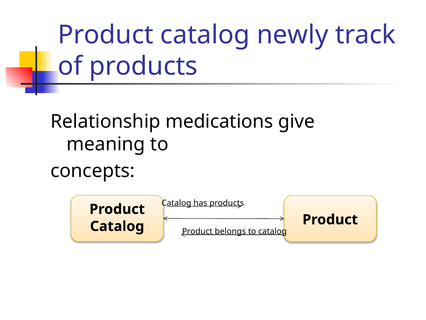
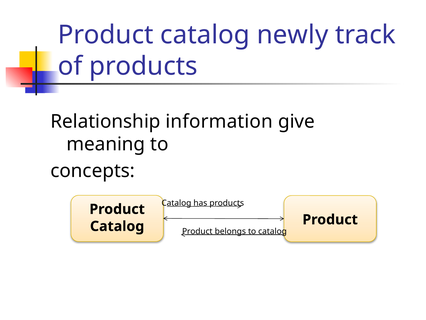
medications: medications -> information (219, 121)
